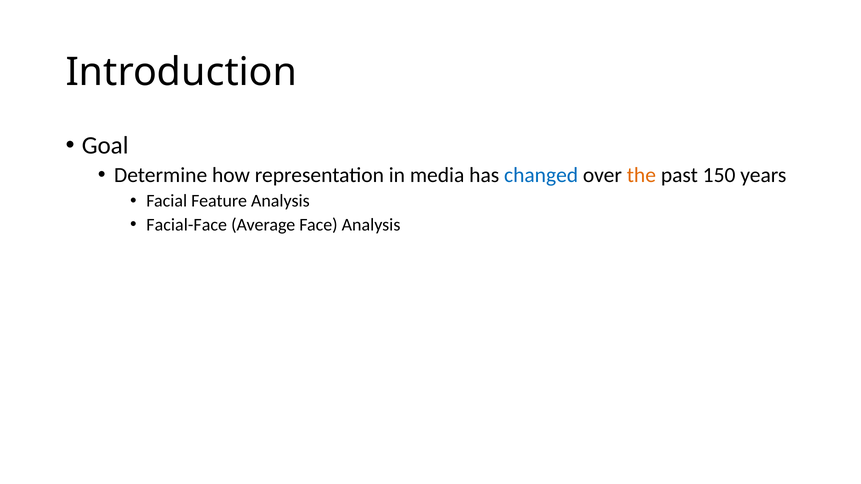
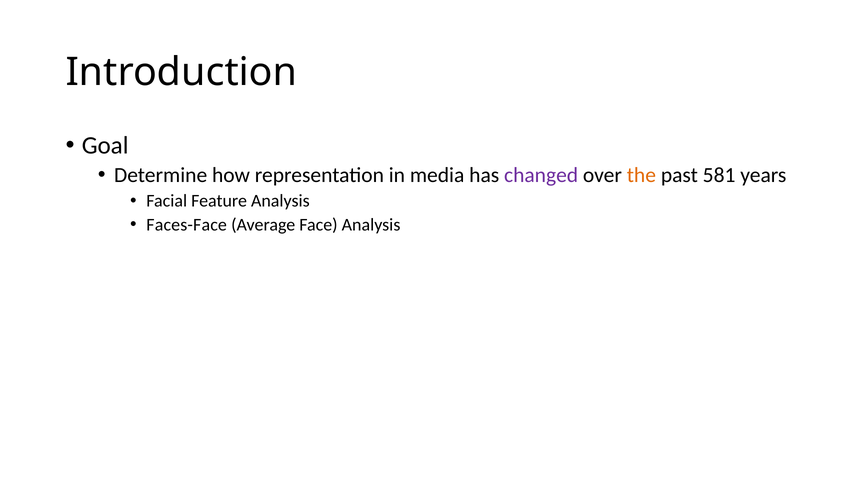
changed colour: blue -> purple (541, 175)
150: 150 -> 581 (719, 175)
Facial-Face: Facial-Face -> Faces-Face (187, 225)
